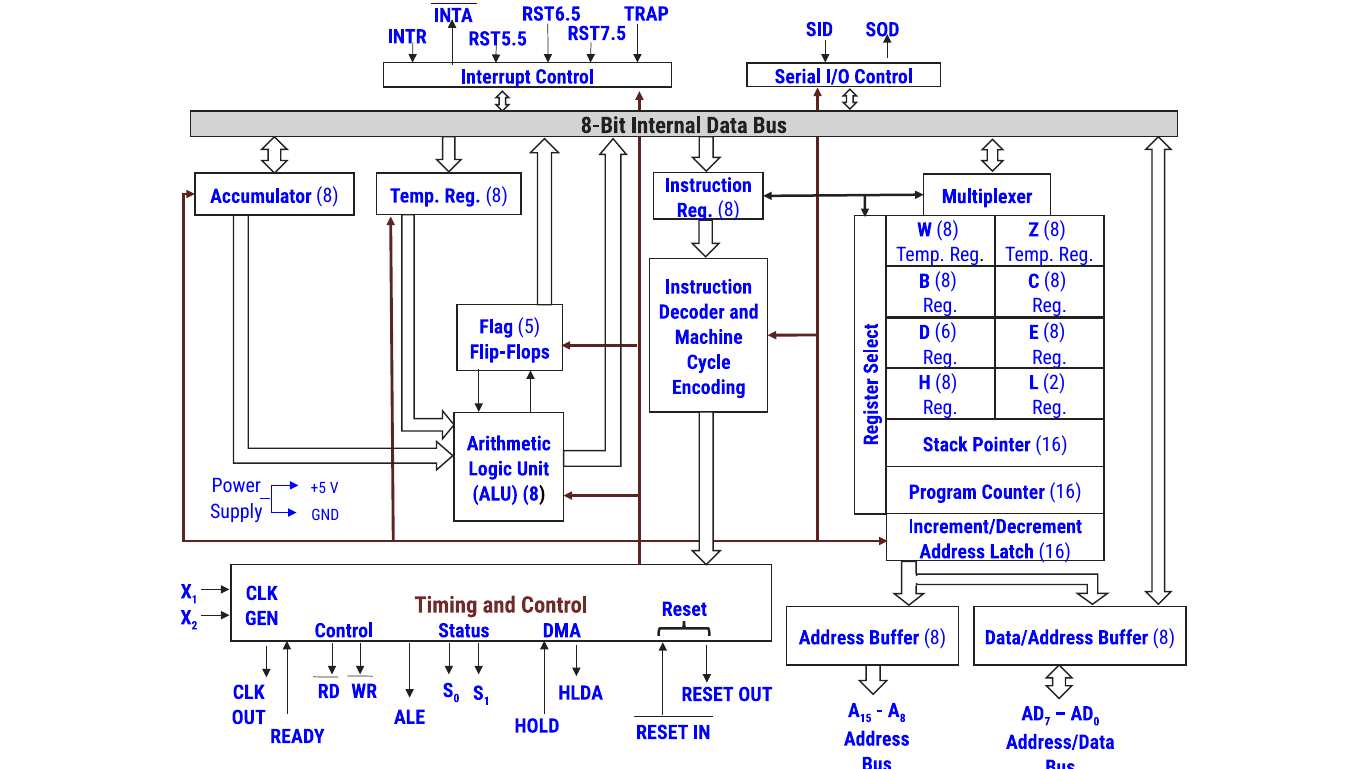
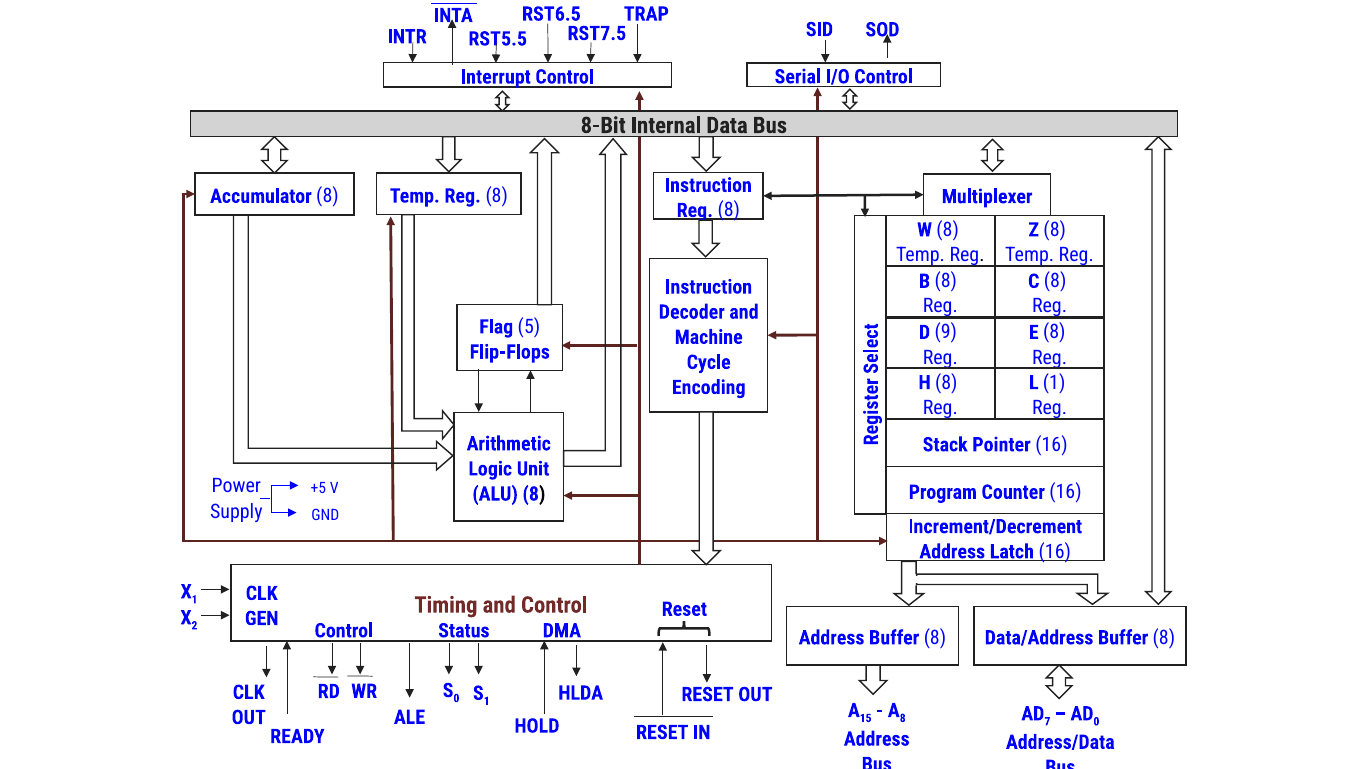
6: 6 -> 9 (946, 333)
L 2: 2 -> 1 (1054, 383)
